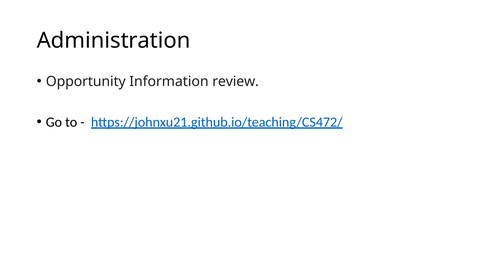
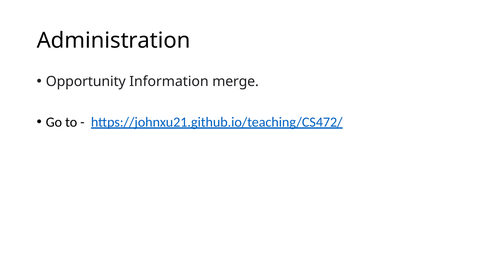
review: review -> merge (236, 81)
